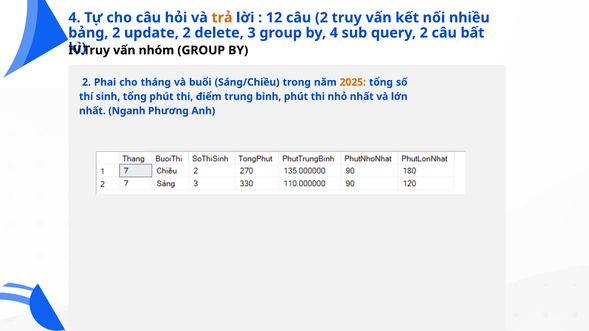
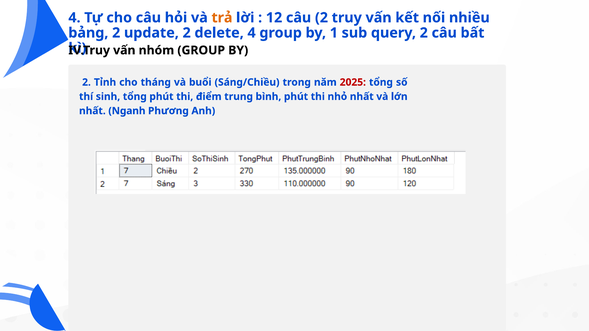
delete 3: 3 -> 4 (252, 33)
by 4: 4 -> 1 (334, 33)
Phai: Phai -> Tỉnh (105, 82)
2025 colour: orange -> red (353, 82)
